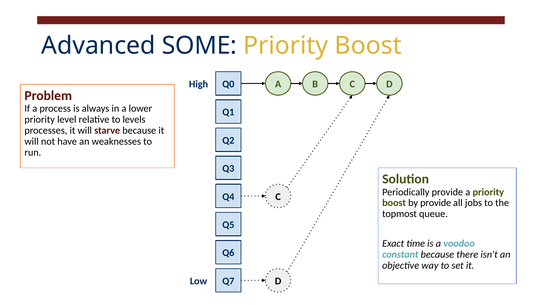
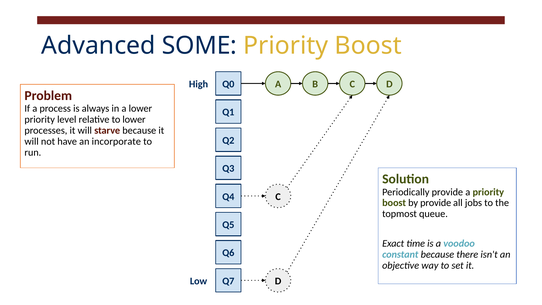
to levels: levels -> lower (134, 119)
weaknesses: weaknesses -> incorporate (116, 141)
